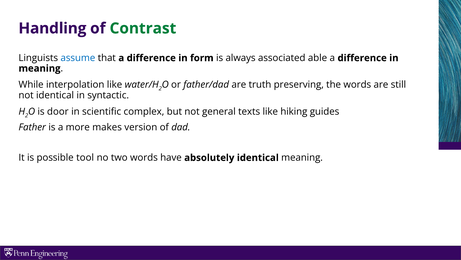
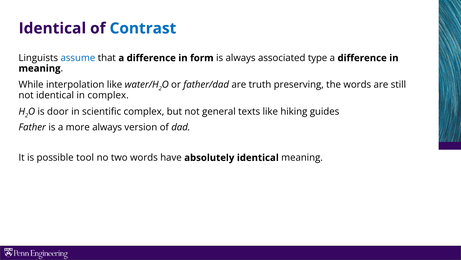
Handling: Handling -> Identical (52, 28)
Contrast colour: green -> blue (143, 28)
able: able -> type (318, 58)
in syntactic: syntactic -> complex (108, 95)
more makes: makes -> always (107, 127)
